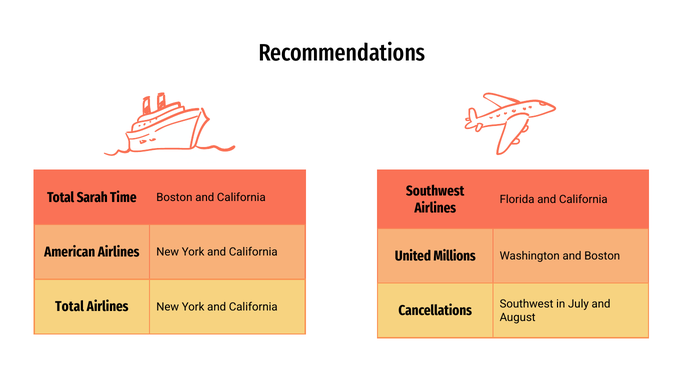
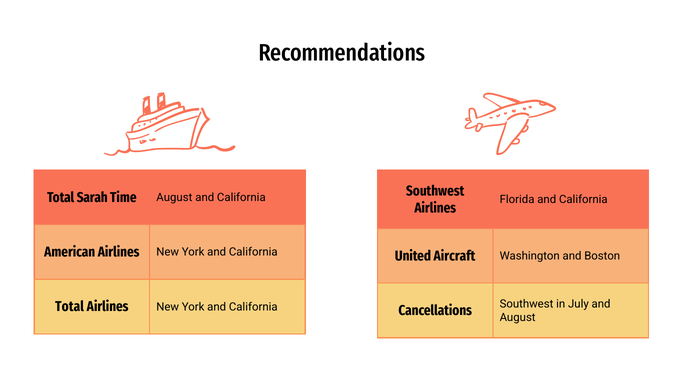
Time Boston: Boston -> August (174, 197)
Millions: Millions -> Aircraft (454, 256)
